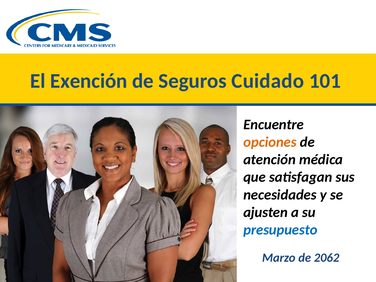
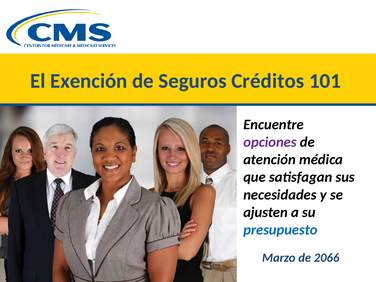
Cuidado: Cuidado -> Créditos (268, 81)
opciones colour: orange -> purple (270, 142)
2062: 2062 -> 2066 (327, 258)
